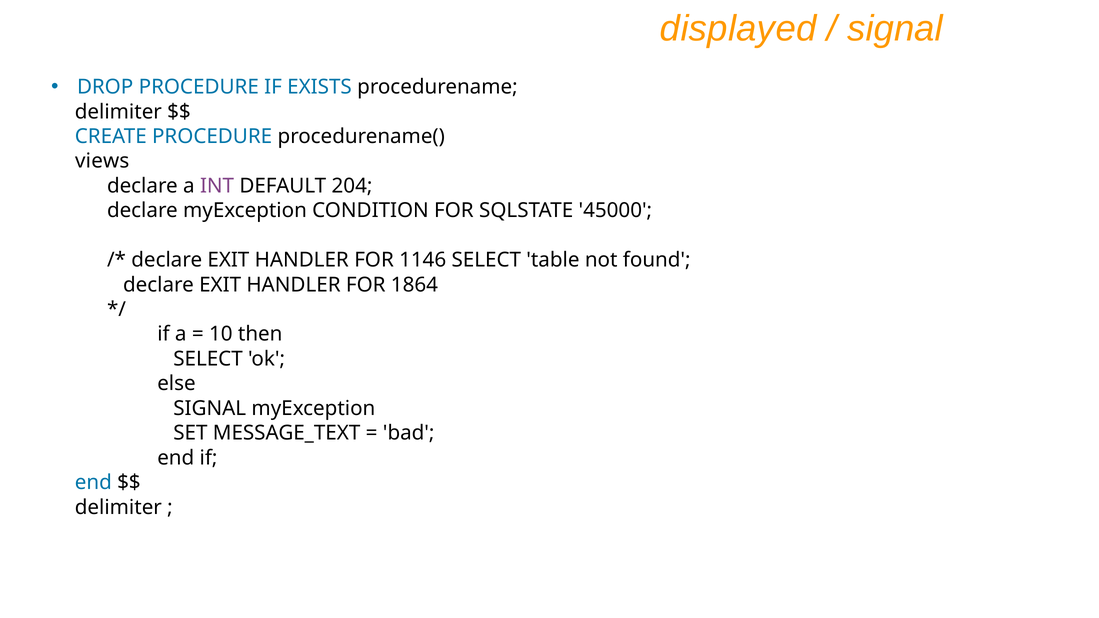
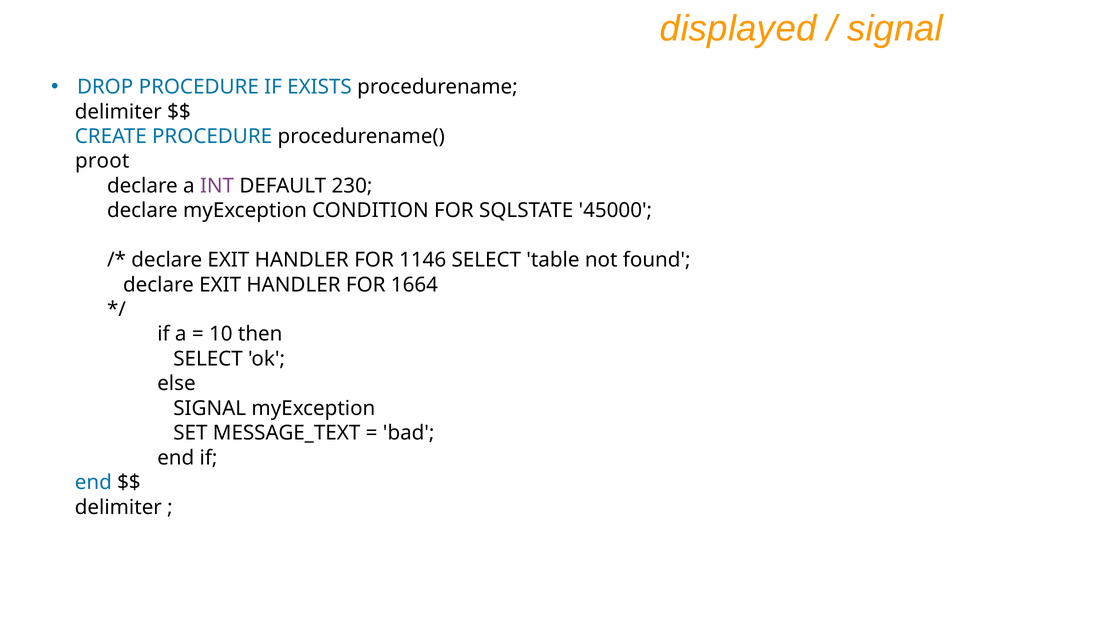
views: views -> proot (102, 161)
204: 204 -> 230 (352, 186)
1864: 1864 -> 1664 (414, 285)
